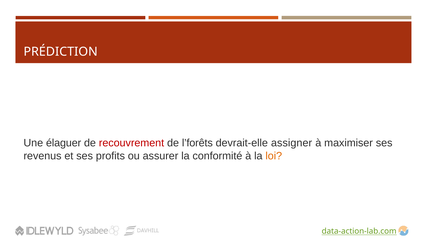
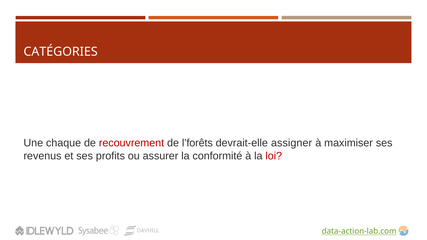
PRÉDICTION: PRÉDICTION -> CATÉGORIES (61, 52)
élaguer: élaguer -> chaque (64, 143)
loi colour: orange -> red (274, 156)
